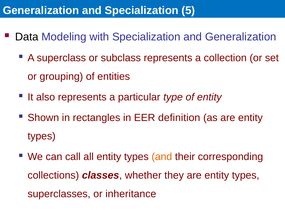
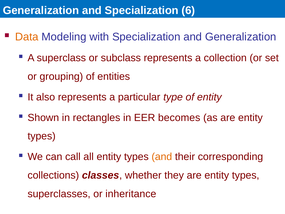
5: 5 -> 6 (188, 10)
Data colour: black -> orange (27, 37)
definition: definition -> becomes (179, 118)
